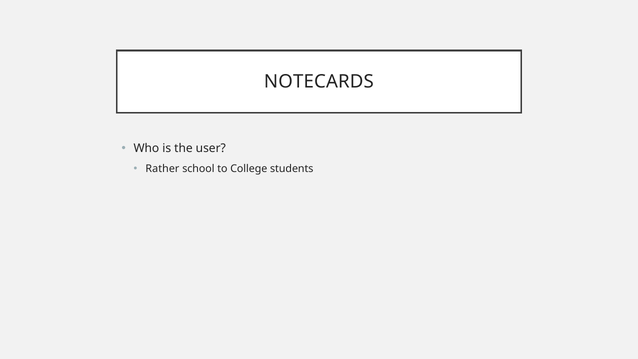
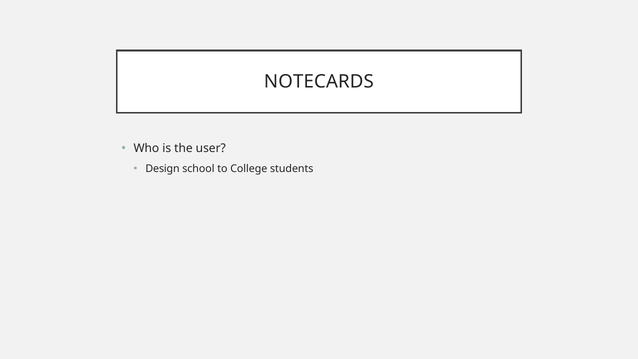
Rather: Rather -> Design (163, 169)
